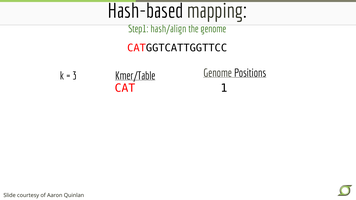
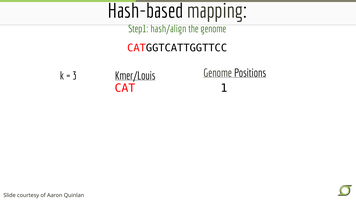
Kmer/Table: Kmer/Table -> Kmer/Louis (135, 76)
